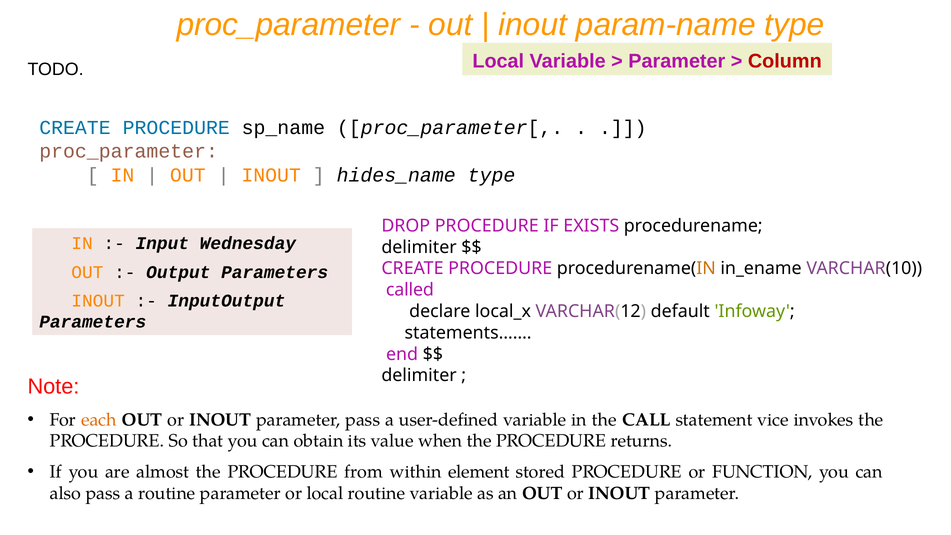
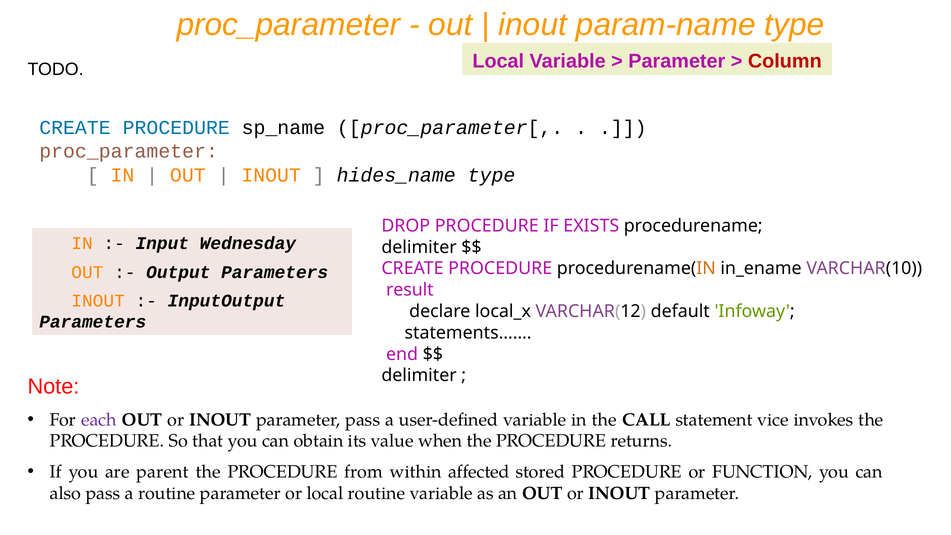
called: called -> result (410, 290)
each colour: orange -> purple (99, 420)
almost: almost -> parent (163, 472)
element: element -> affected (479, 472)
